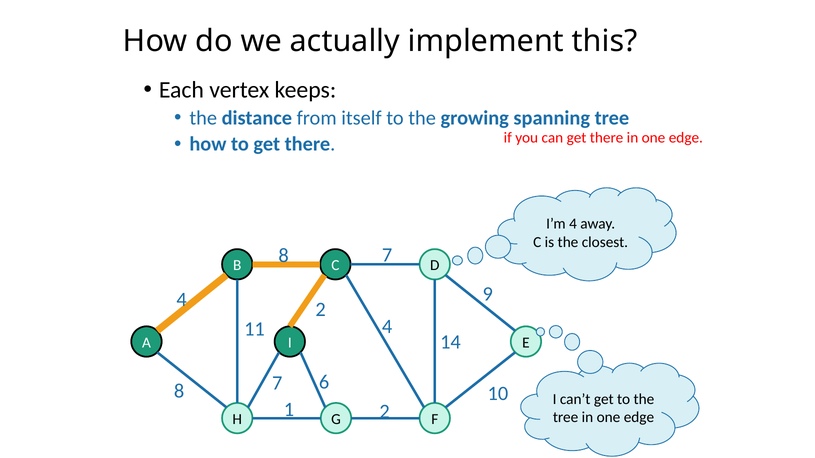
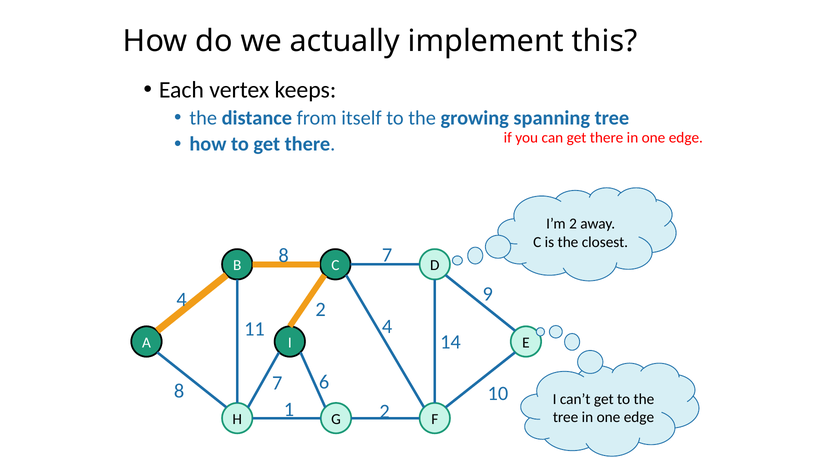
I’m 4: 4 -> 2 (573, 224)
